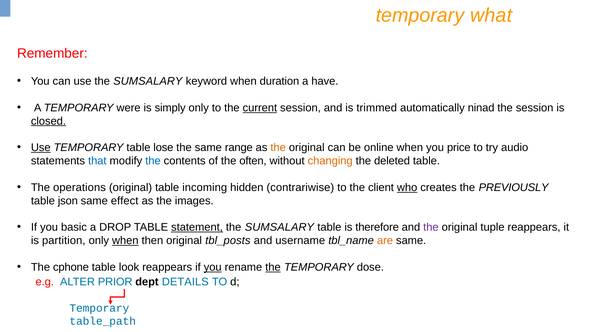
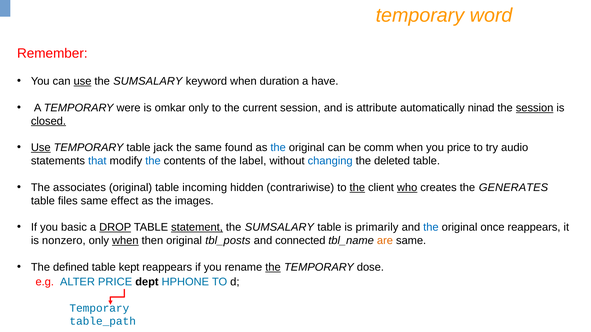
what: what -> word (491, 15)
use underline: none -> present (83, 81)
simply: simply -> omkar (170, 108)
current underline: present -> none (260, 108)
trimmed: trimmed -> attribute (377, 108)
session underline: none -> present (535, 108)
lose: lose -> jack (163, 148)
range: range -> found (239, 148)
the colour: orange -> blue (278, 148)
online: online -> comm (379, 148)
often: often -> label (253, 161)
changing colour: orange -> blue (330, 161)
operations: operations -> associates (79, 188)
the underline: none -> present (357, 188)
PREVIOUSLY: PREVIOUSLY -> GENERATES (513, 188)
json: json -> files (68, 201)
DROP underline: none -> present (115, 228)
therefore: therefore -> primarily (377, 228)
the colour: purple -> blue (431, 228)
tuple: tuple -> once (492, 228)
partition: partition -> nonzero (64, 241)
username: username -> connected (300, 241)
cphone: cphone -> defined (71, 267)
look: look -> kept (129, 267)
you underline: present -> none (213, 267)
ALTER PRIOR: PRIOR -> PRICE (115, 282)
DETAILS: DETAILS -> HPHONE (185, 282)
